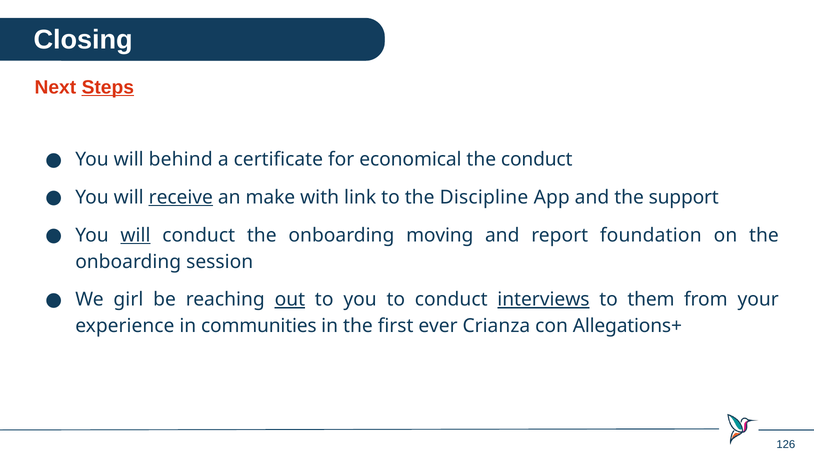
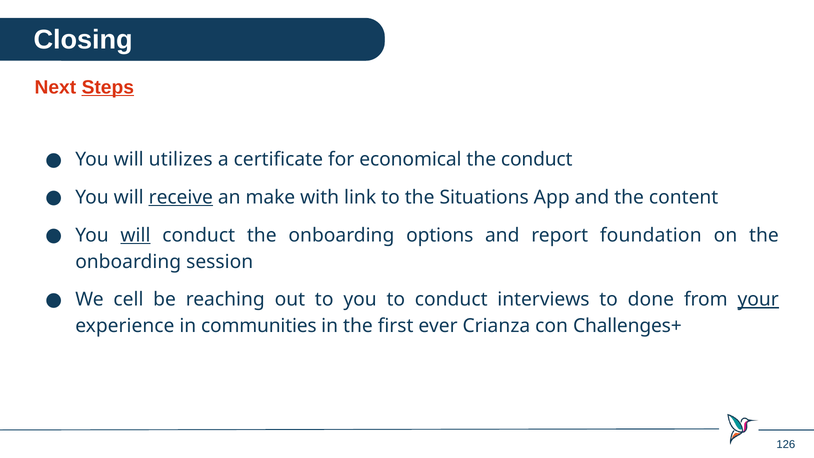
behind: behind -> utilizes (181, 159)
Discipline: Discipline -> Situations (484, 197)
support: support -> content (684, 197)
moving: moving -> options (440, 235)
girl: girl -> cell (128, 299)
out underline: present -> none (290, 299)
interviews underline: present -> none (543, 299)
them: them -> done (651, 299)
your underline: none -> present (758, 299)
Allegations+: Allegations+ -> Challenges+ (627, 326)
